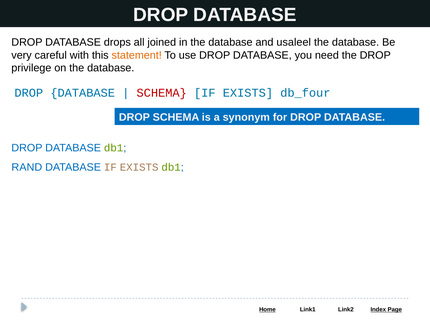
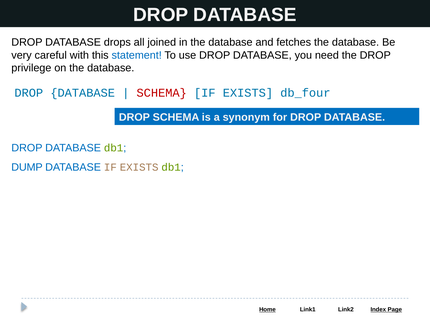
usaleel: usaleel -> fetches (294, 42)
statement colour: orange -> blue (137, 55)
RAND: RAND -> DUMP (27, 168)
